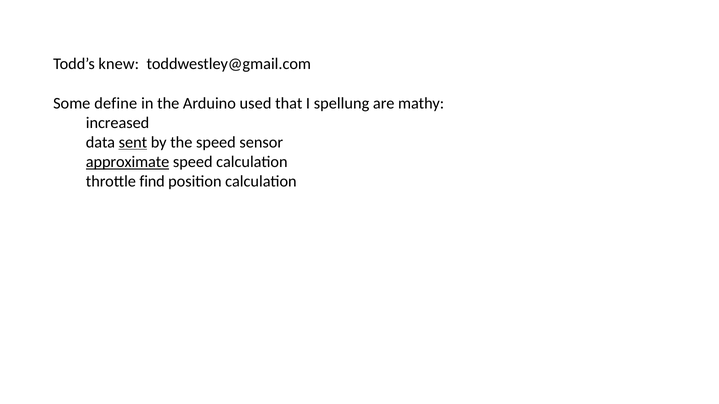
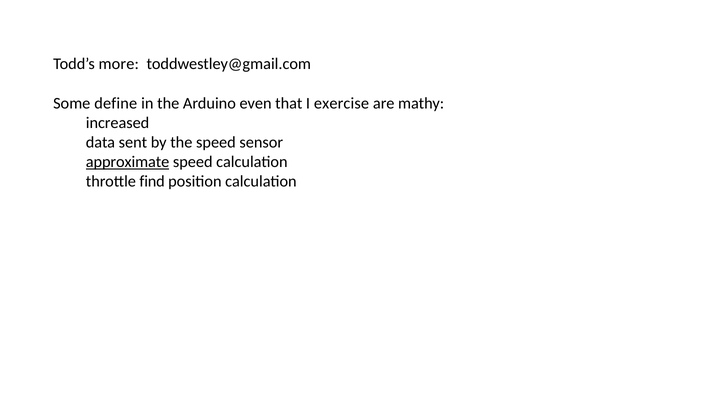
knew: knew -> more (119, 64)
used: used -> even (256, 103)
spellung: spellung -> exercise (341, 103)
sent underline: present -> none (133, 142)
